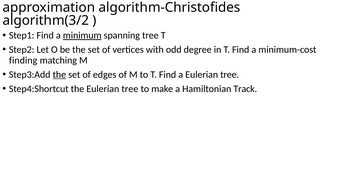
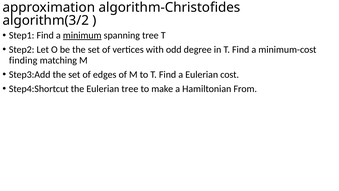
the underline: present -> none (59, 74)
a Eulerian tree: tree -> cost (230, 74)
Track: Track -> From (245, 89)
